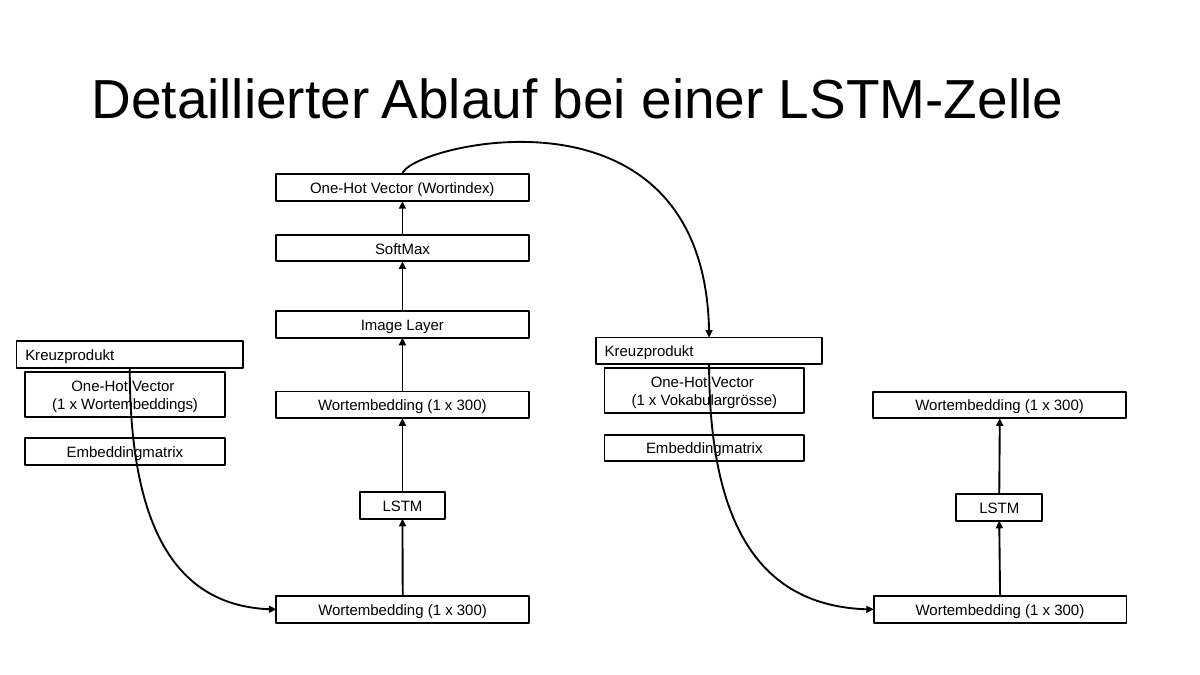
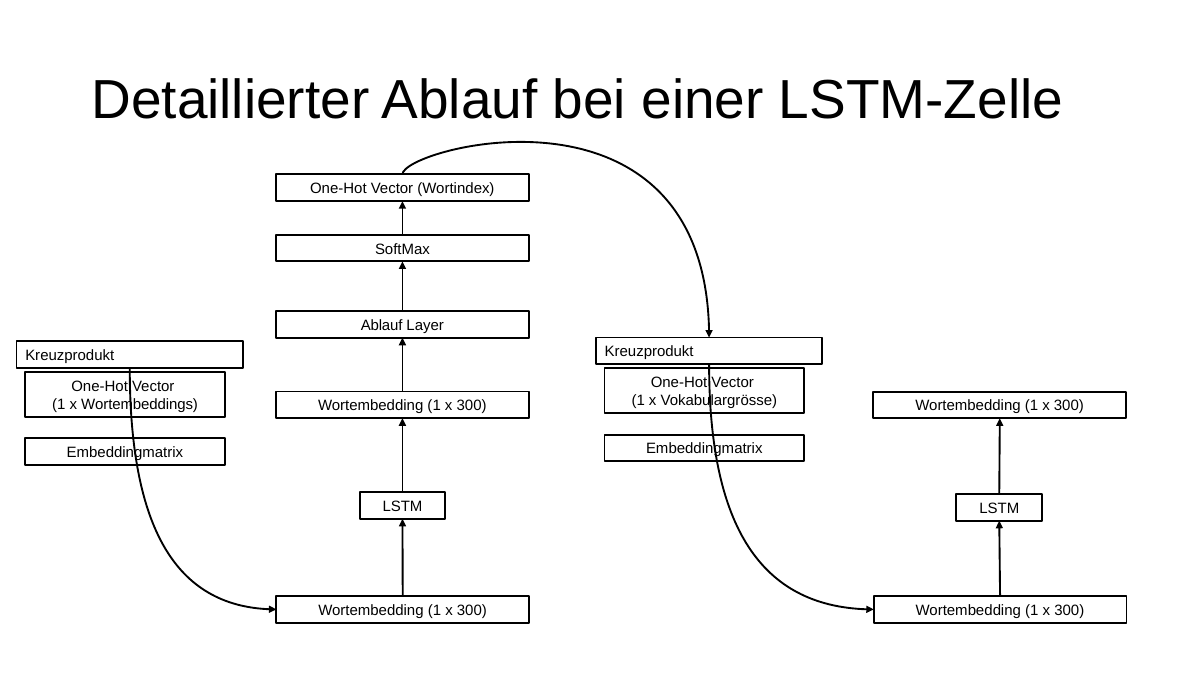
Image: Image -> Ablauf (382, 325)
